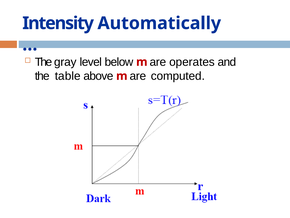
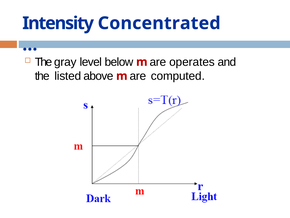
Automatically: Automatically -> Concentrated (159, 23)
table: table -> listed (68, 76)
